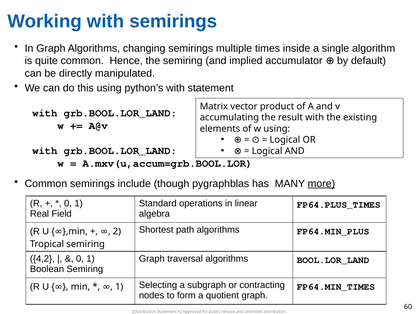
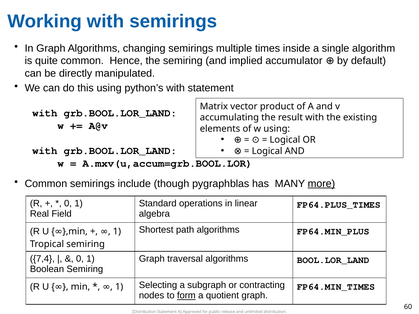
2: 2 -> 1 (117, 232)
4,2: 4,2 -> 7,4 (42, 259)
form underline: none -> present (186, 296)
